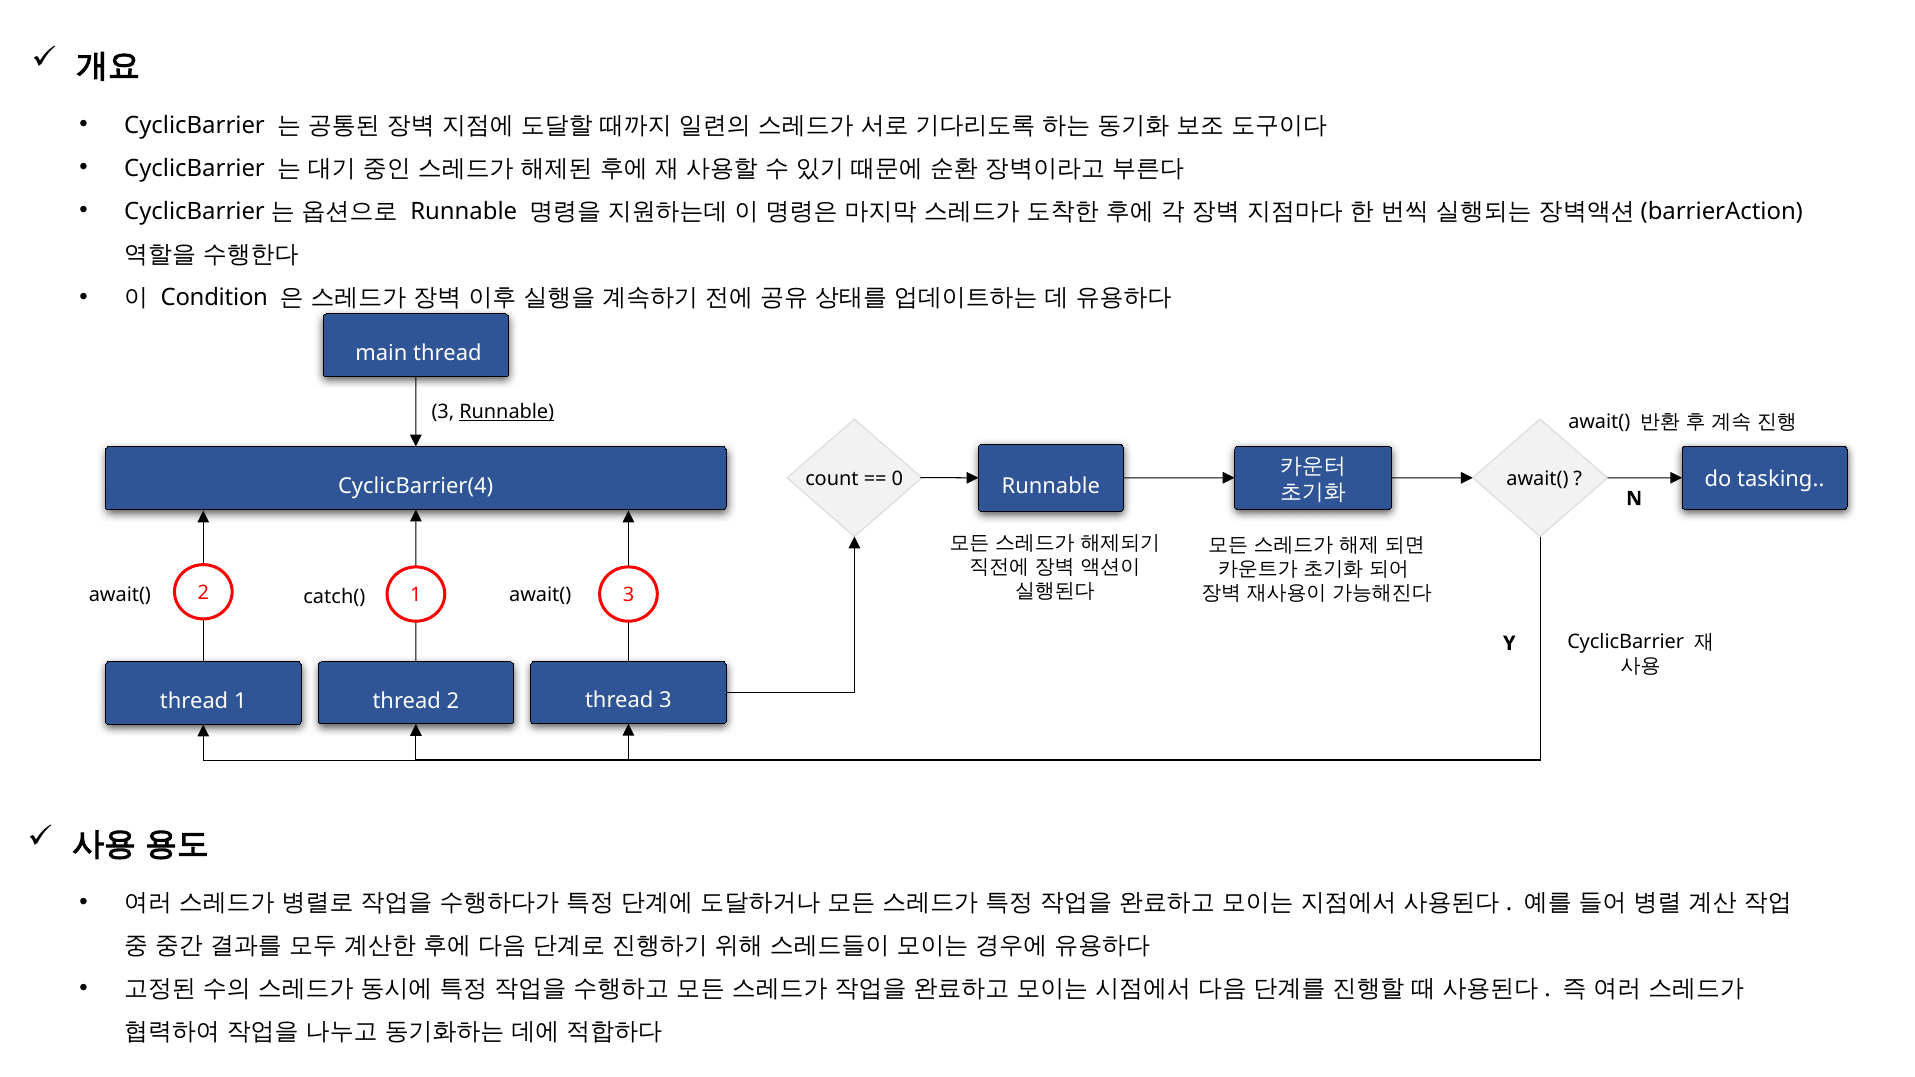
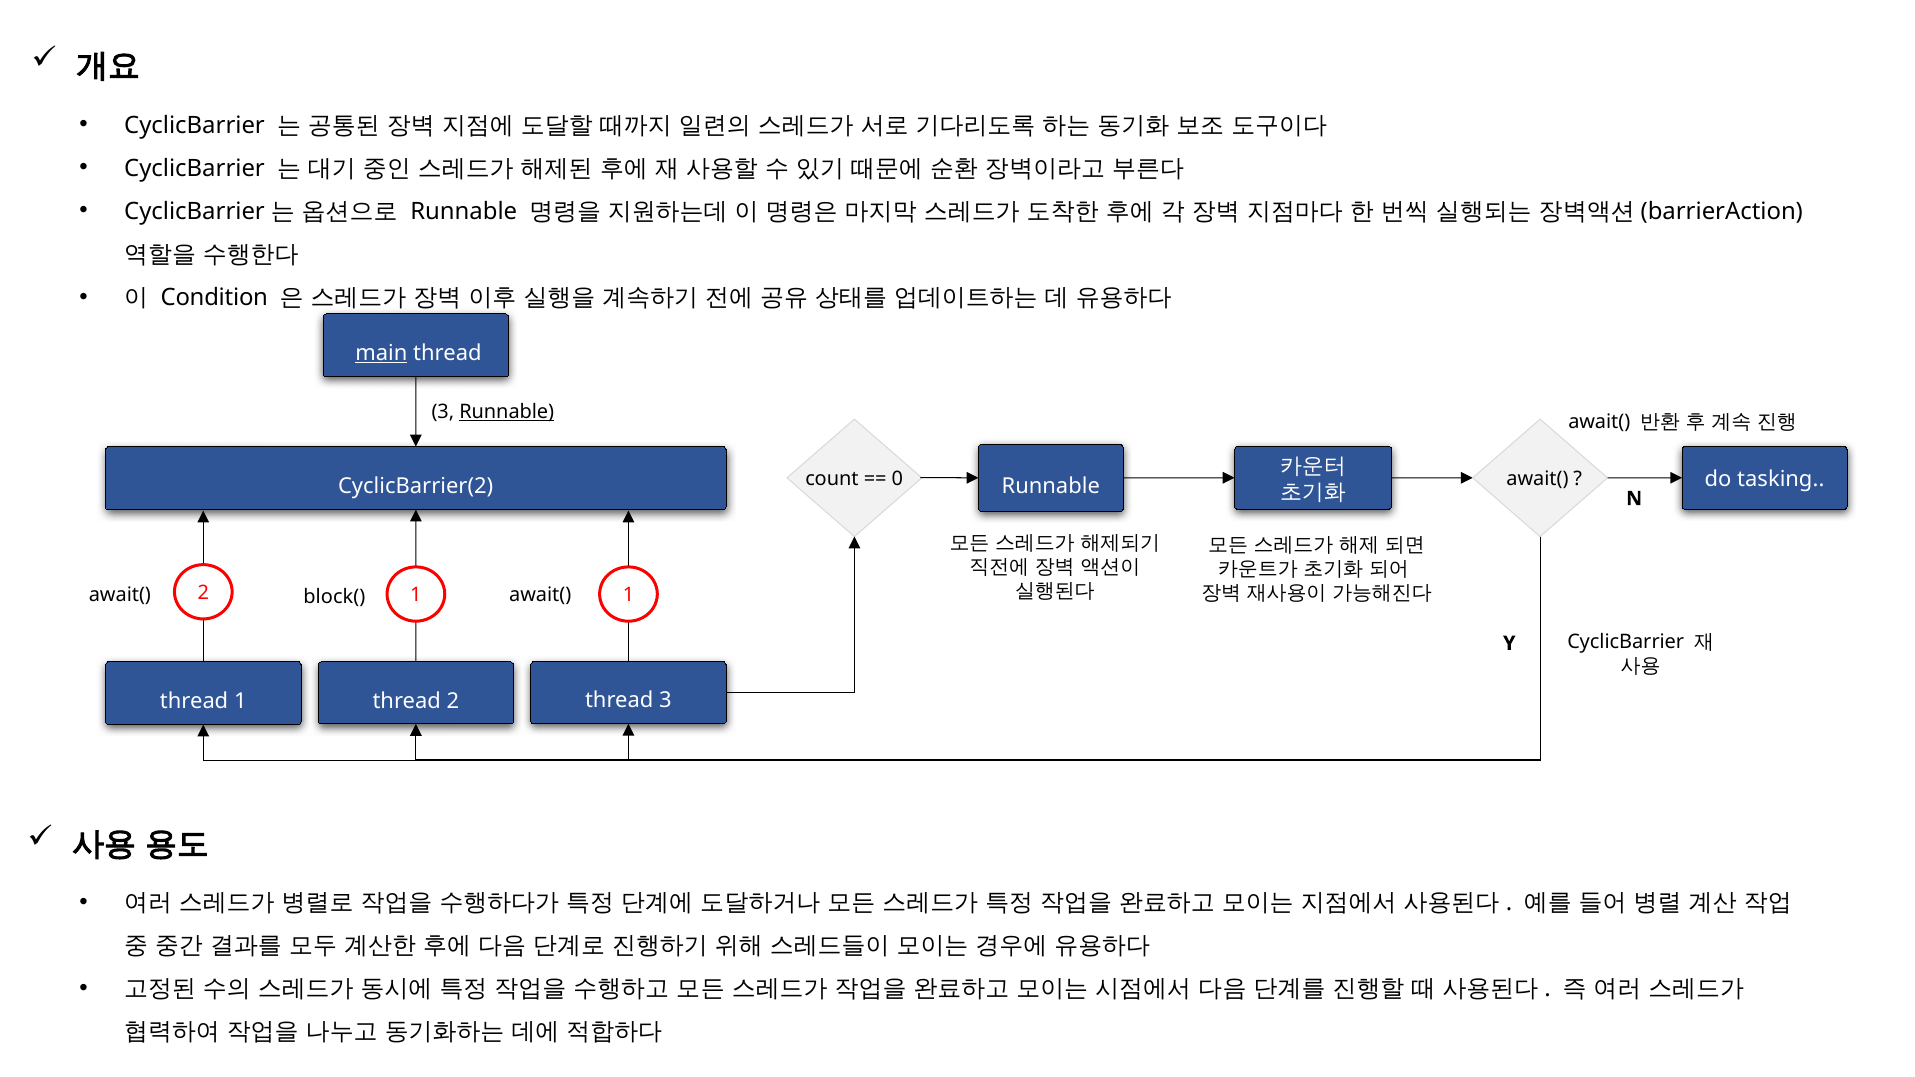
main underline: none -> present (381, 353)
CyclicBarrier(4: CyclicBarrier(4 -> CyclicBarrier(2 (416, 486)
1 3: 3 -> 1 (628, 596)
catch(: catch( -> block( (334, 597)
